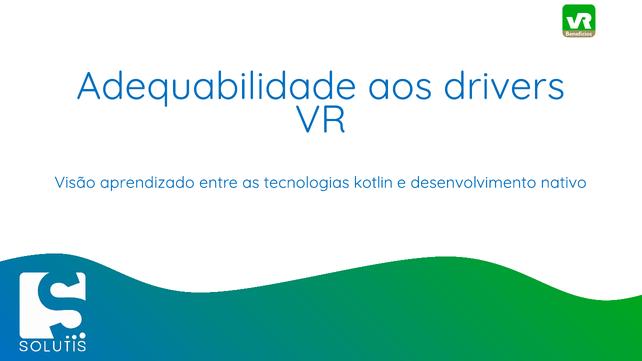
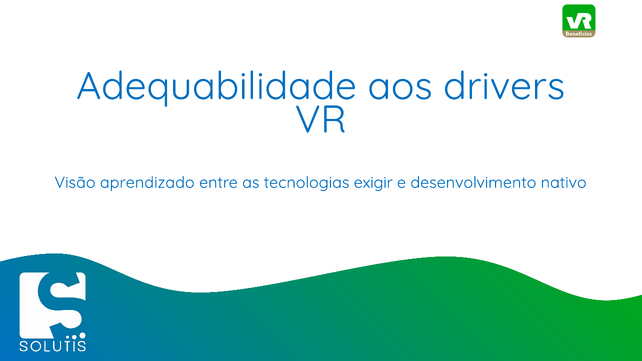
kotlin: kotlin -> exigir (373, 183)
